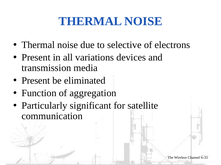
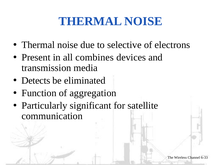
variations: variations -> combines (95, 58)
Present: Present -> Detects (36, 81)
